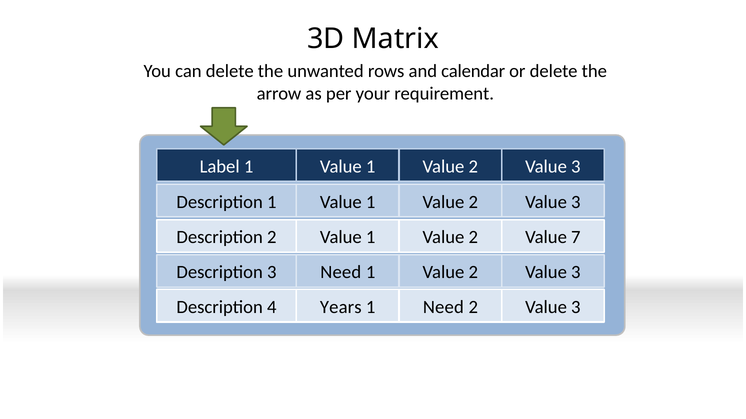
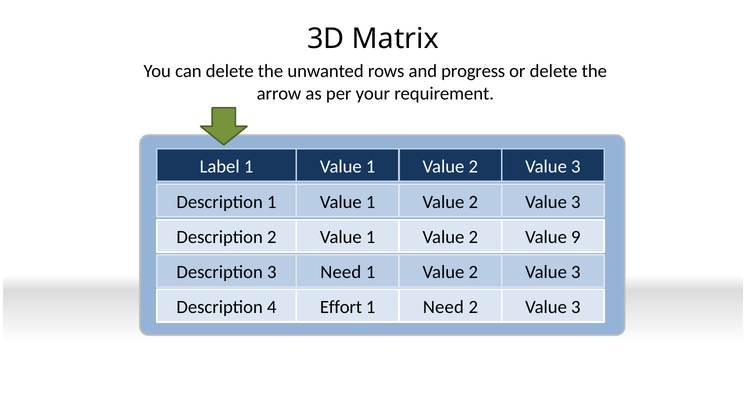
calendar: calendar -> progress (473, 71)
7: 7 -> 9 (576, 238)
Years: Years -> Effort (341, 307)
